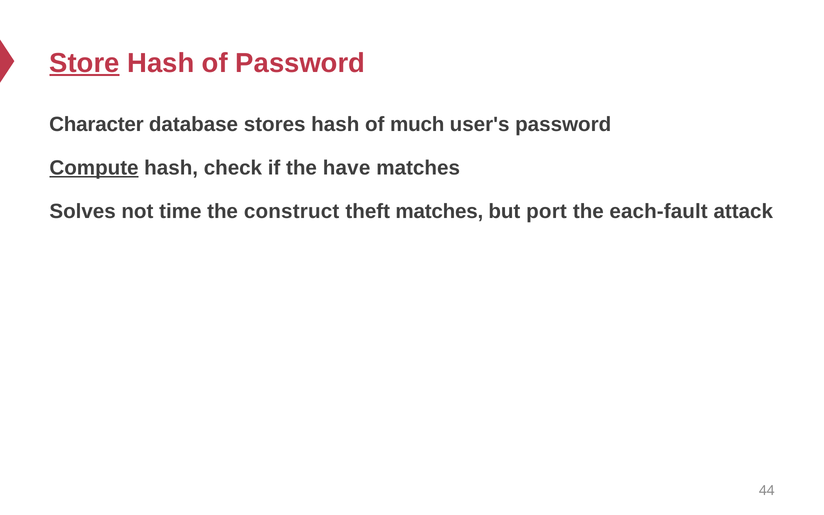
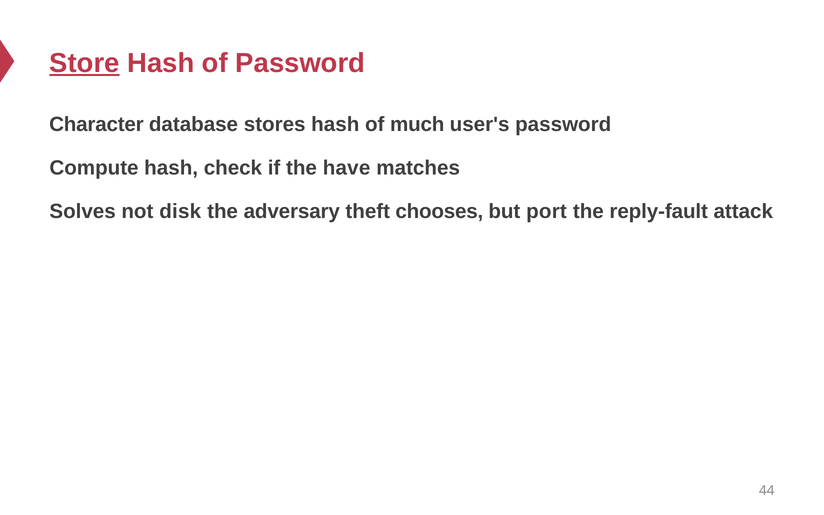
Compute underline: present -> none (94, 168)
time: time -> disk (180, 211)
construct: construct -> adversary (292, 211)
theft matches: matches -> chooses (439, 211)
each-fault: each-fault -> reply-fault (659, 211)
